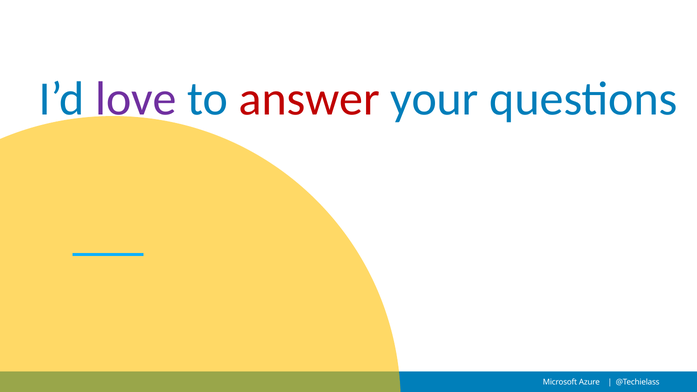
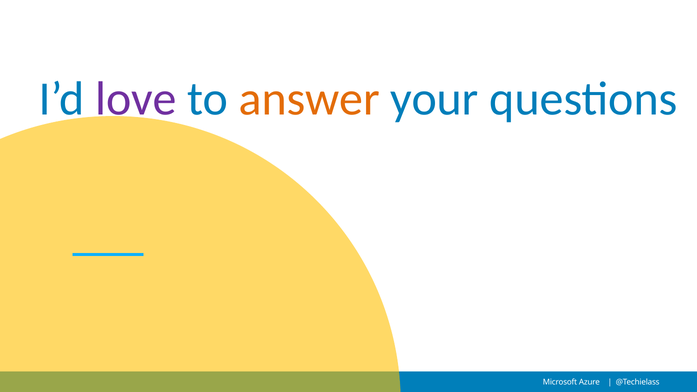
answer colour: red -> orange (309, 99)
